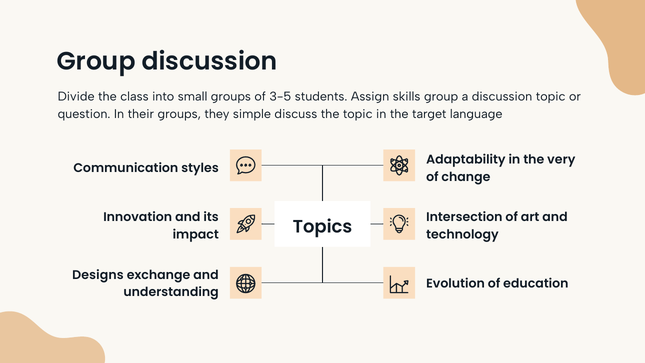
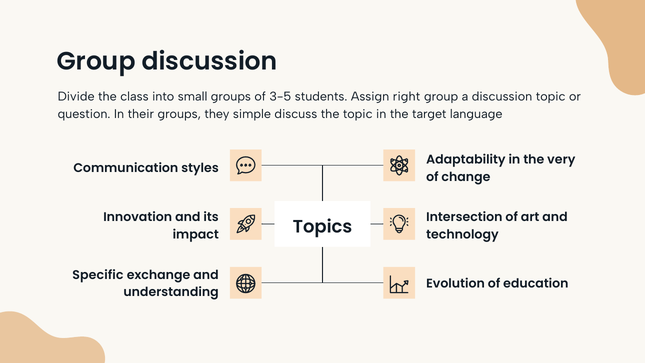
skills: skills -> right (407, 97)
Designs: Designs -> Specific (98, 275)
